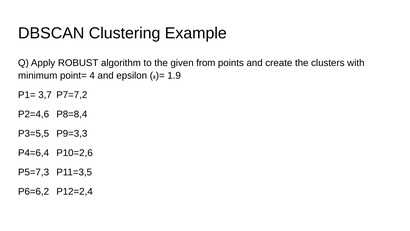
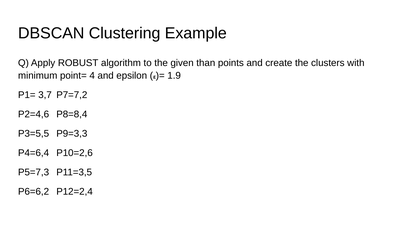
from: from -> than (206, 63)
